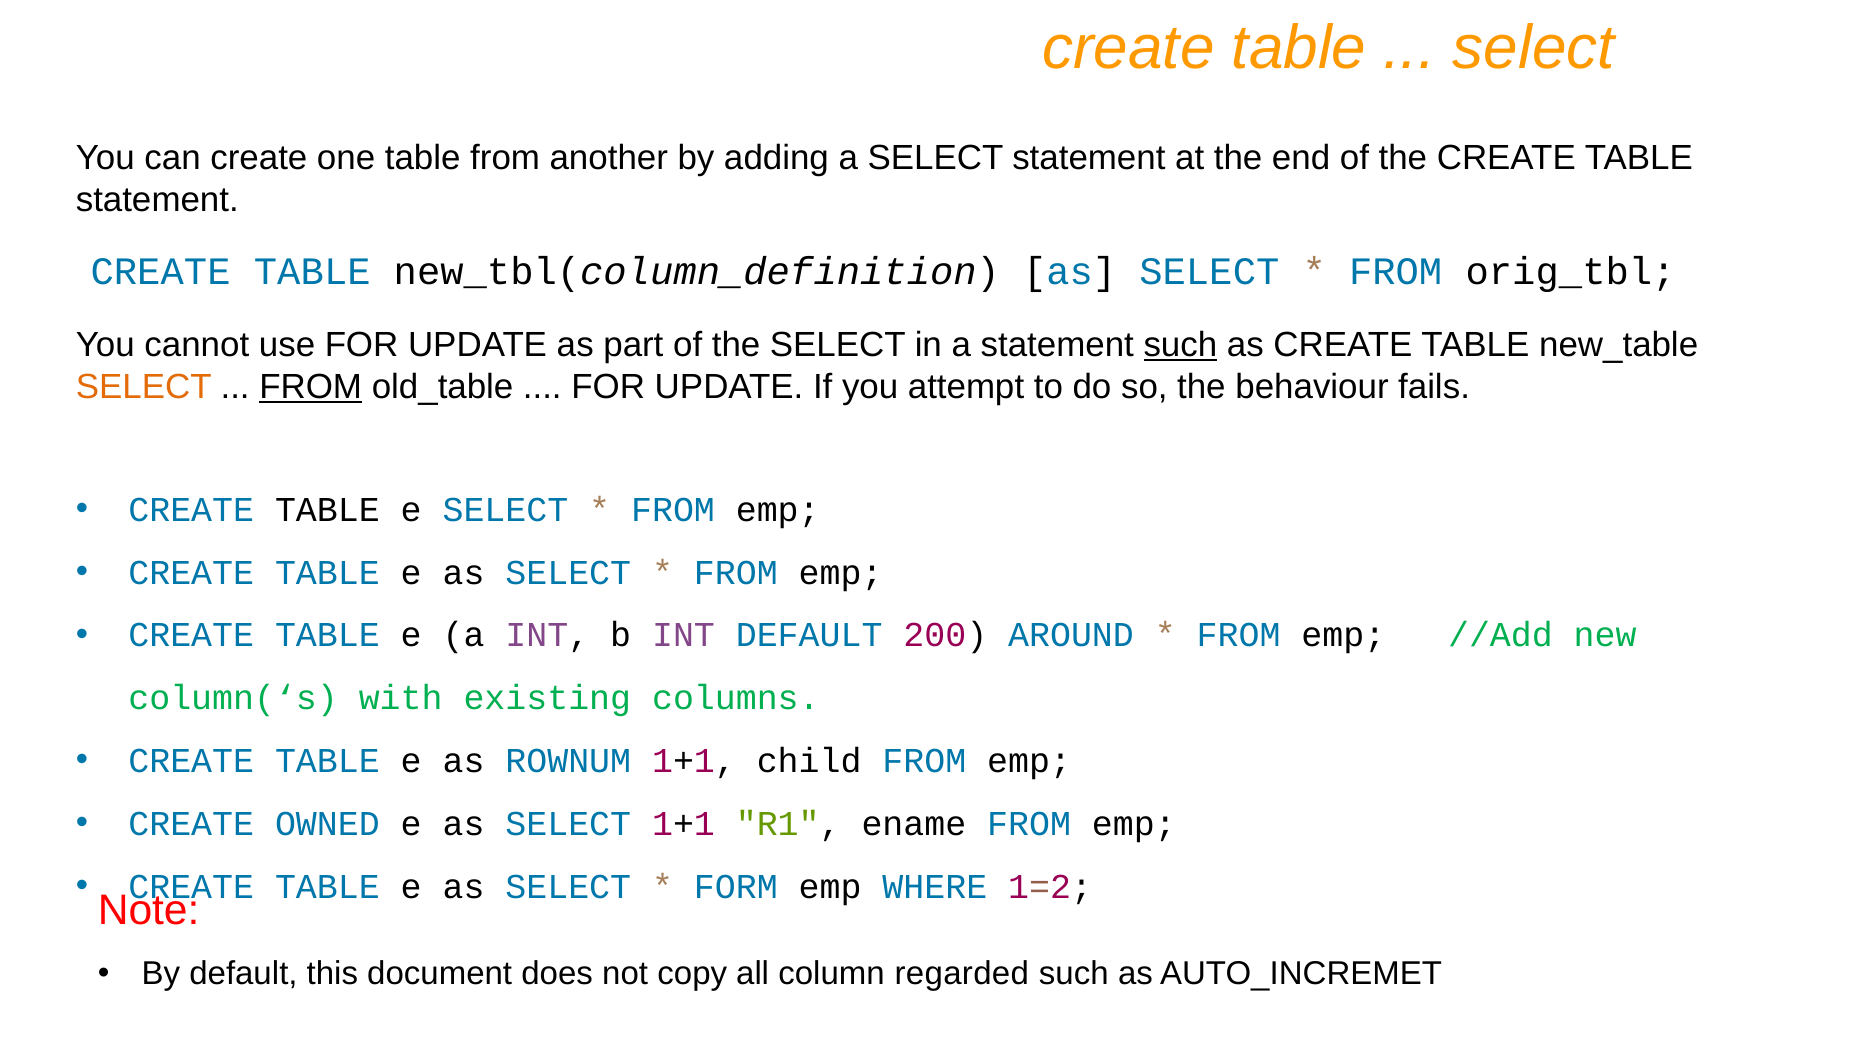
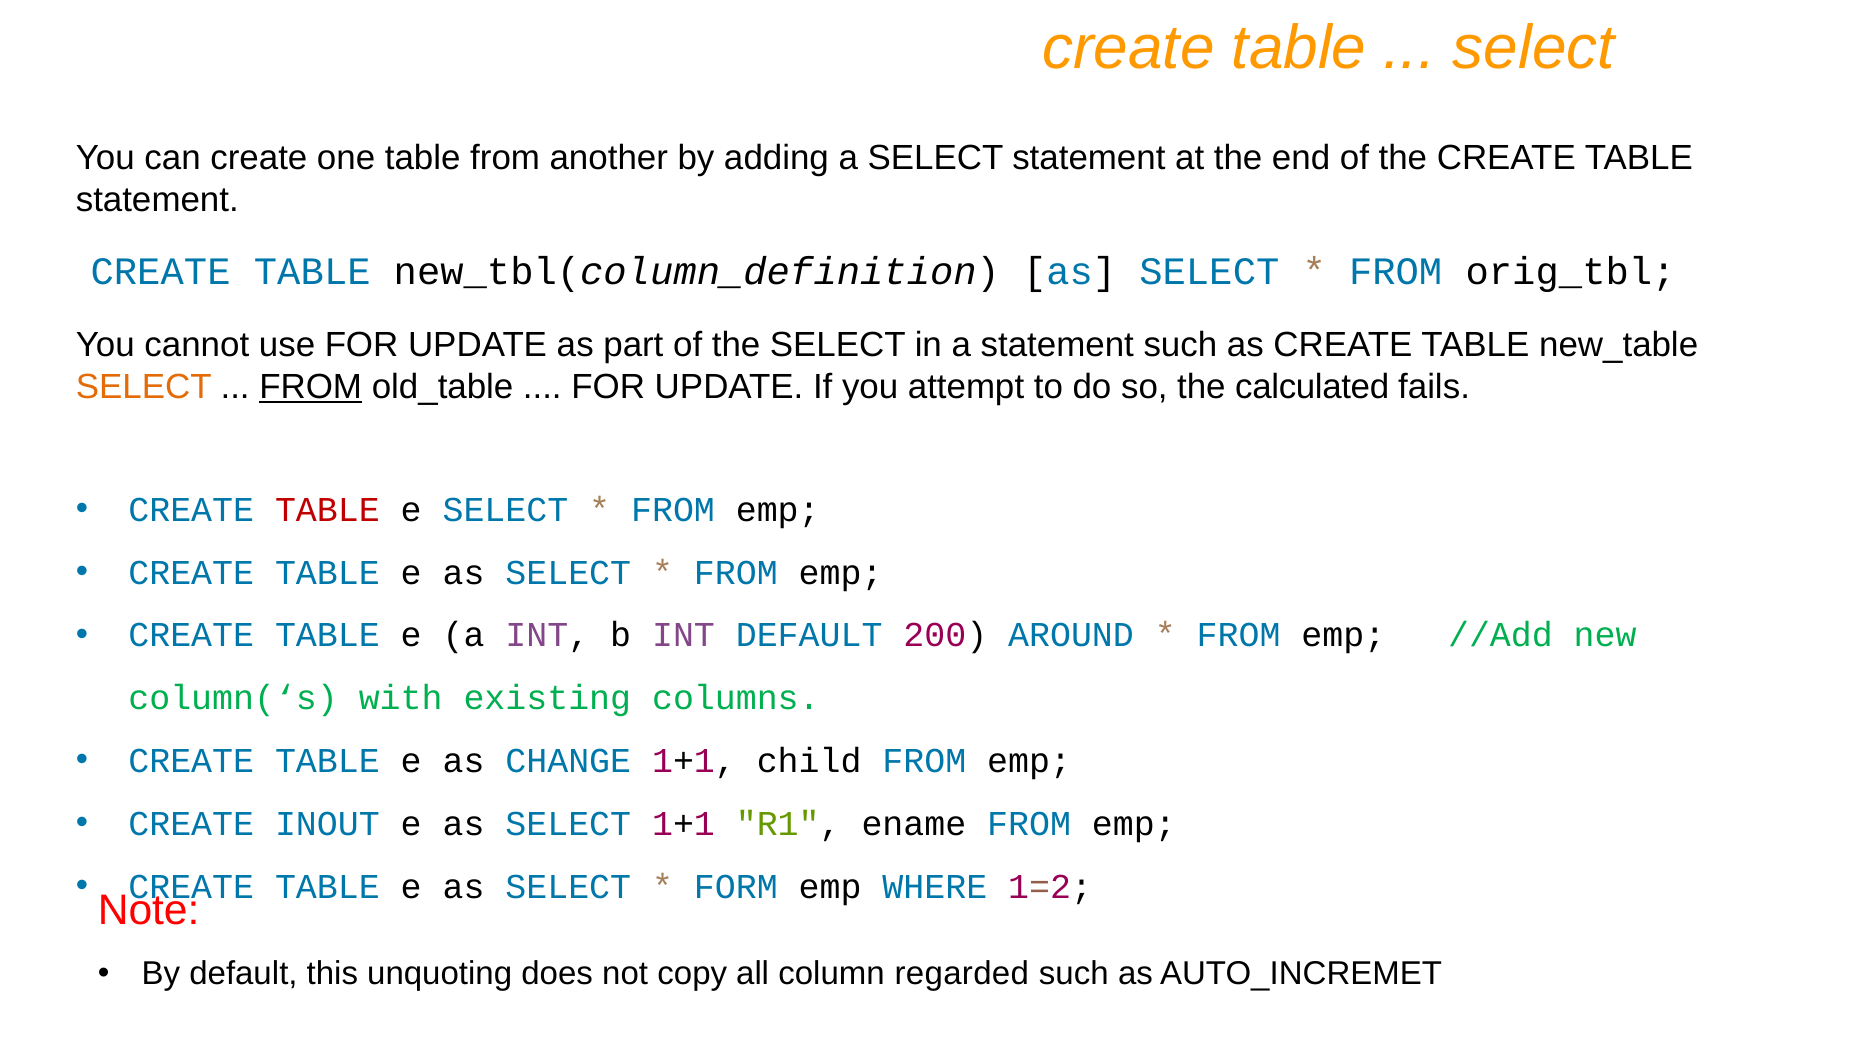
such underline: present -> none (1180, 345)
behaviour: behaviour -> calculated (1312, 387)
TABLE colour: black -> red (327, 510)
ROWNUM: ROWNUM -> CHANGE (568, 761)
OWNED: OWNED -> INOUT (327, 824)
document: document -> unquoting (440, 974)
